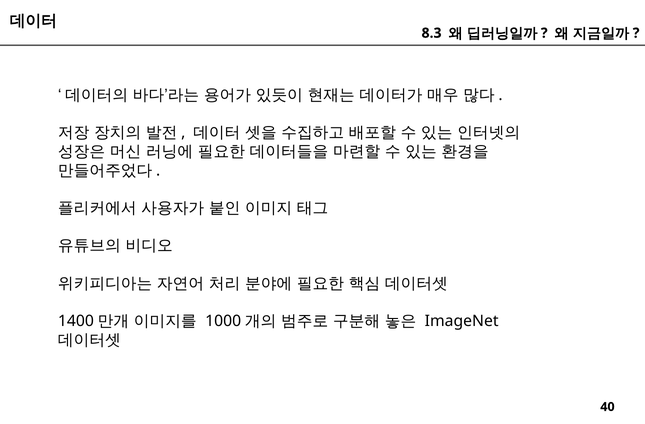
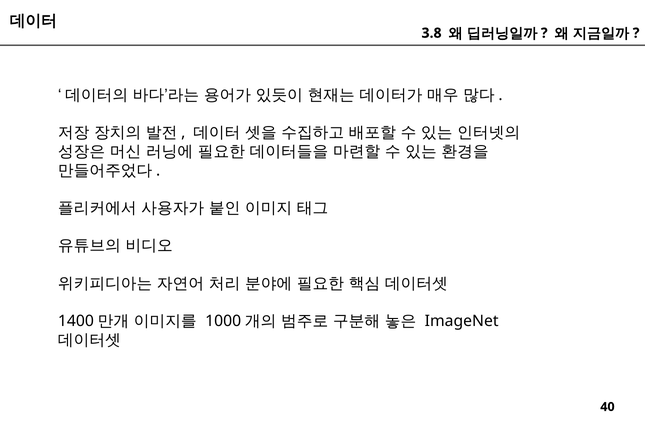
8.3: 8.3 -> 3.8 (432, 33)
